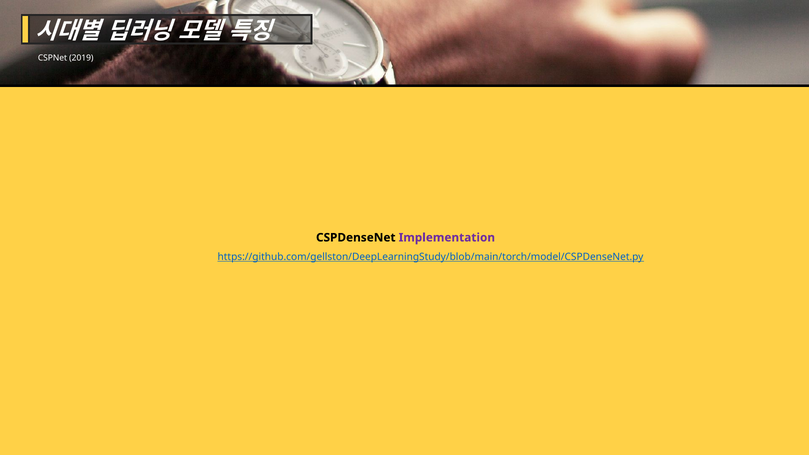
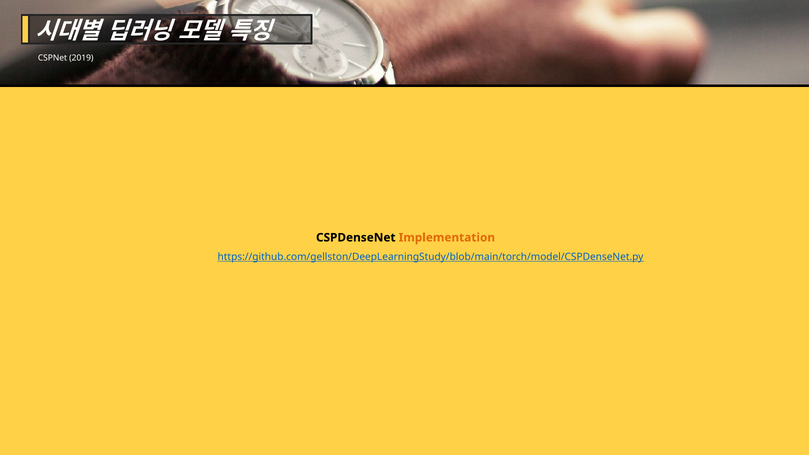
Implementation colour: purple -> orange (447, 238)
